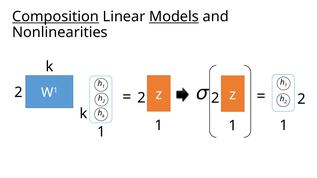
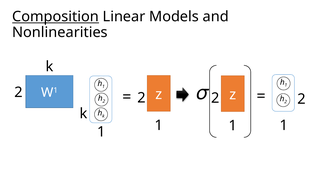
Models underline: present -> none (174, 17)
